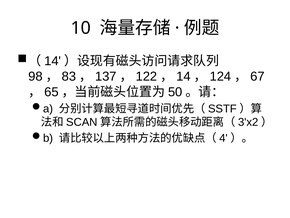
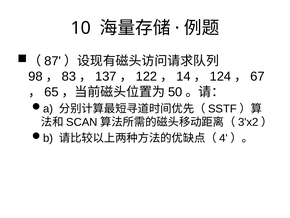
14: 14 -> 87 (53, 61)
